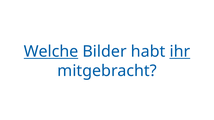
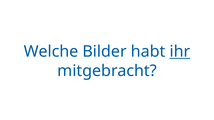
Welche underline: present -> none (51, 52)
